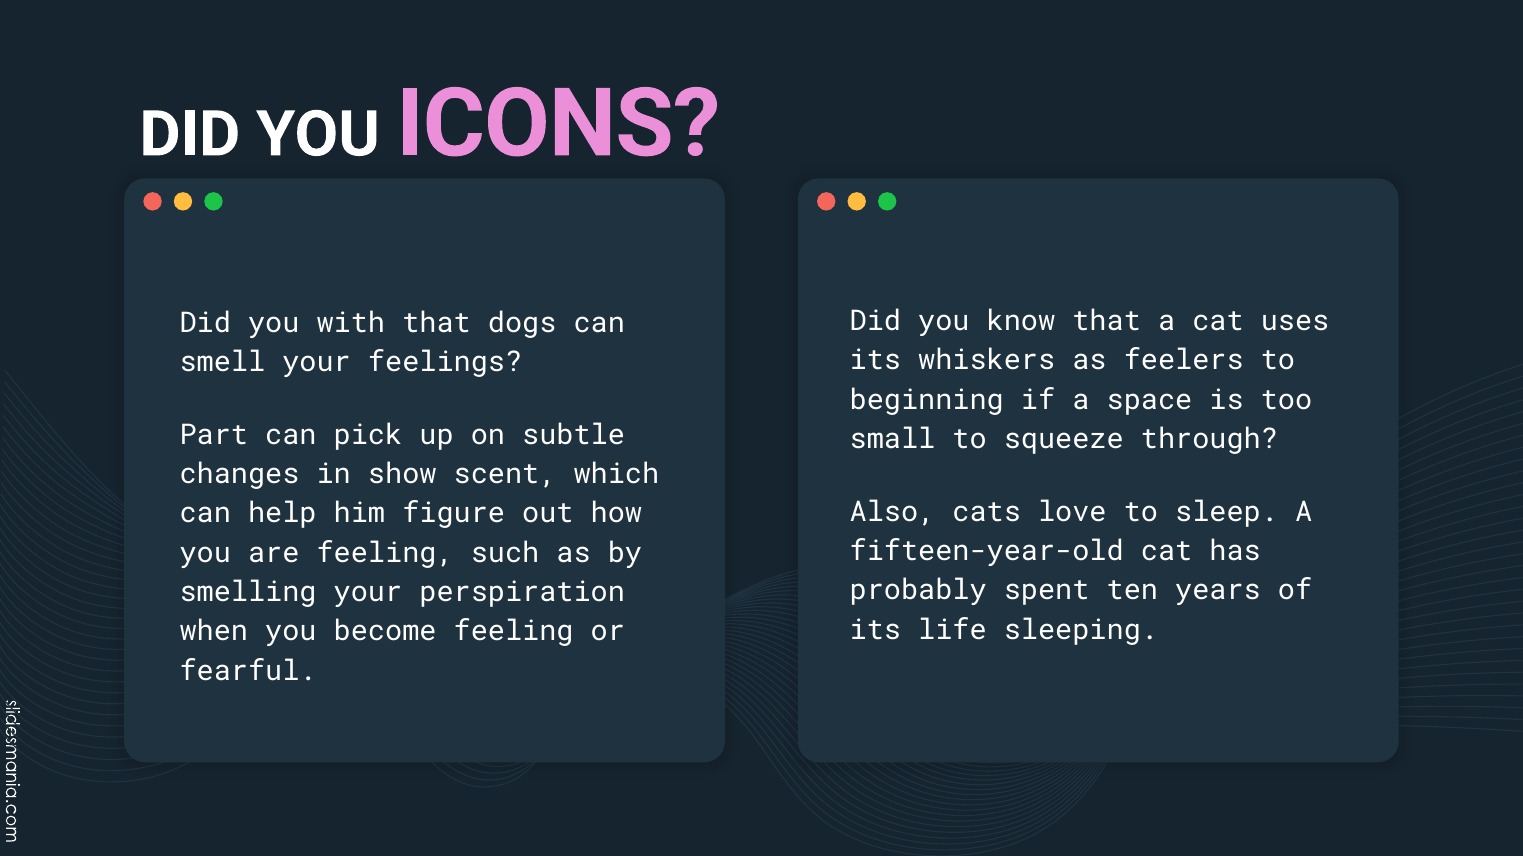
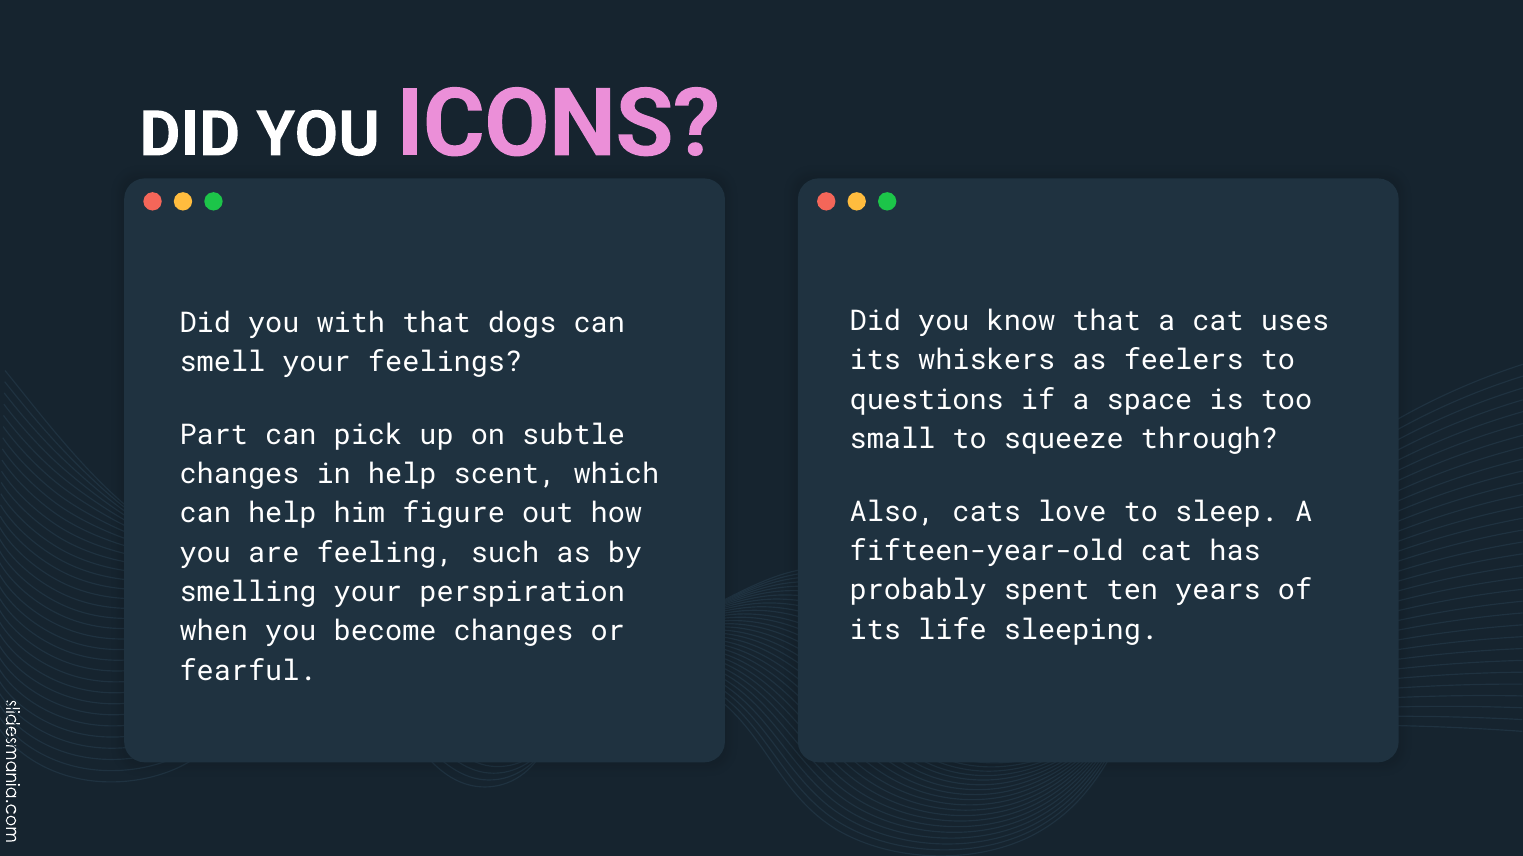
beginning: beginning -> questions (927, 400)
in show: show -> help (402, 474)
become feeling: feeling -> changes (514, 632)
